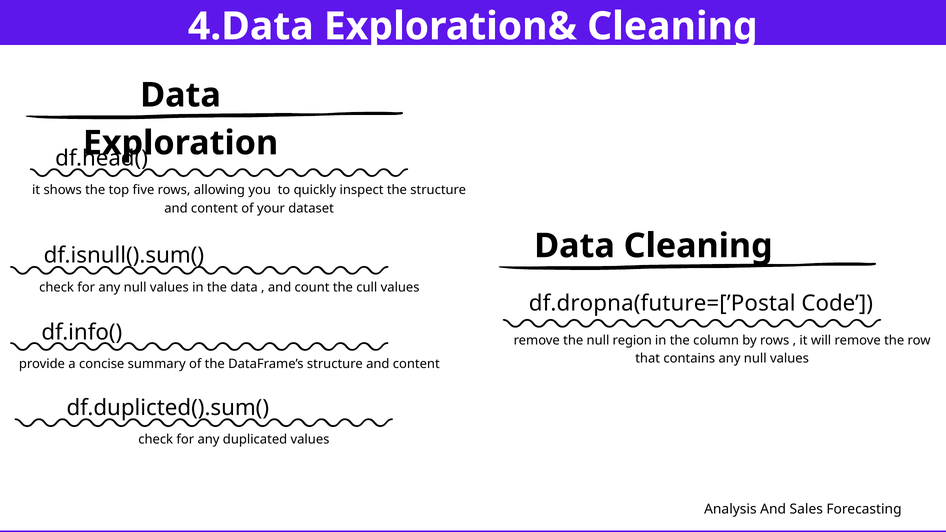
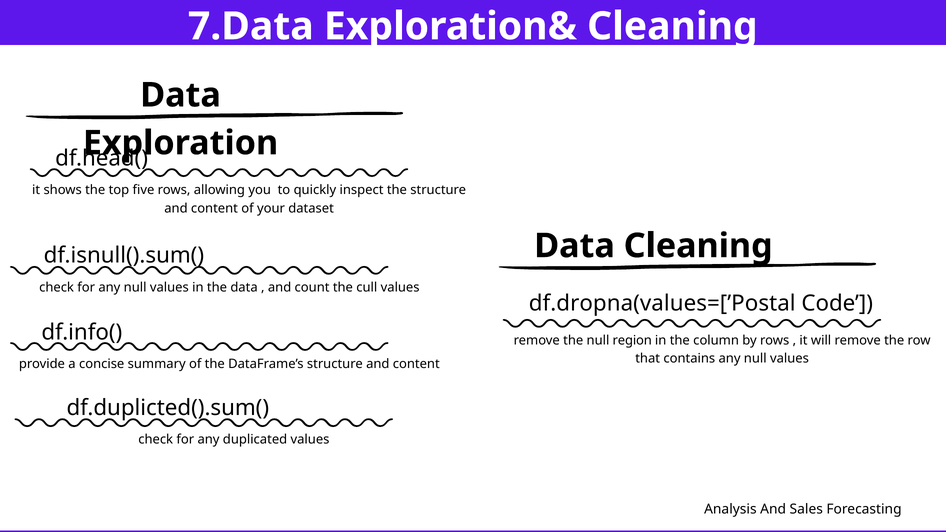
4.Data: 4.Data -> 7.Data (251, 26)
df.dropna(future=[’Postal: df.dropna(future=[’Postal -> df.dropna(values=[’Postal (662, 304)
